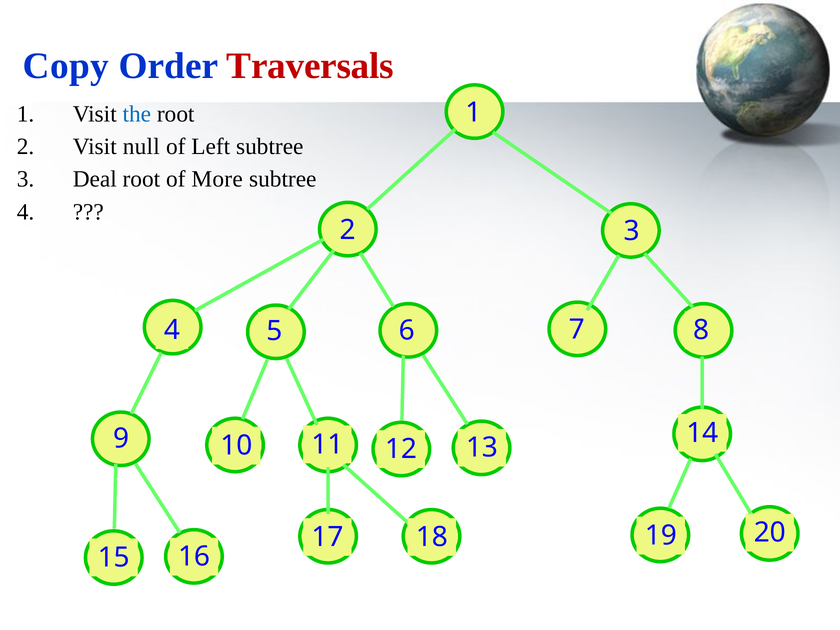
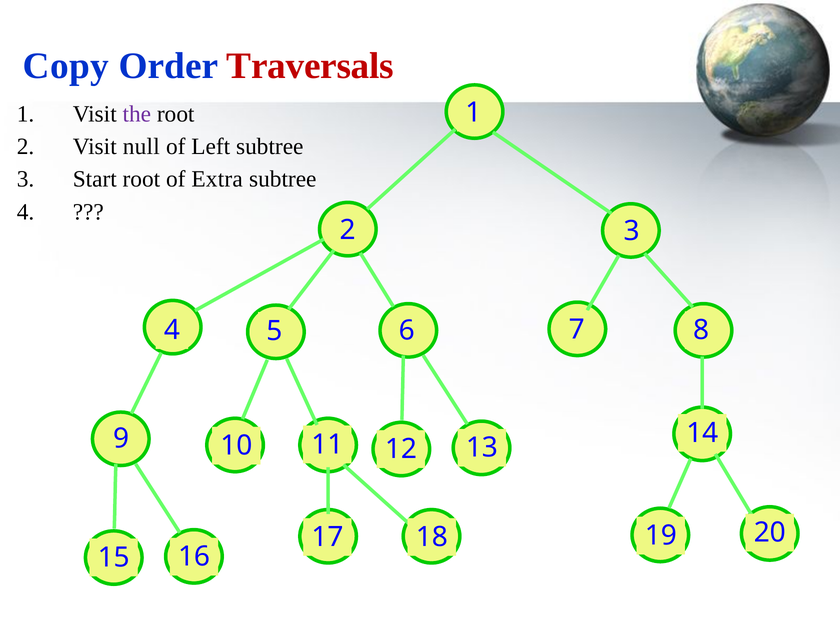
the colour: blue -> purple (137, 114)
Deal: Deal -> Start (95, 179)
More: More -> Extra (217, 179)
